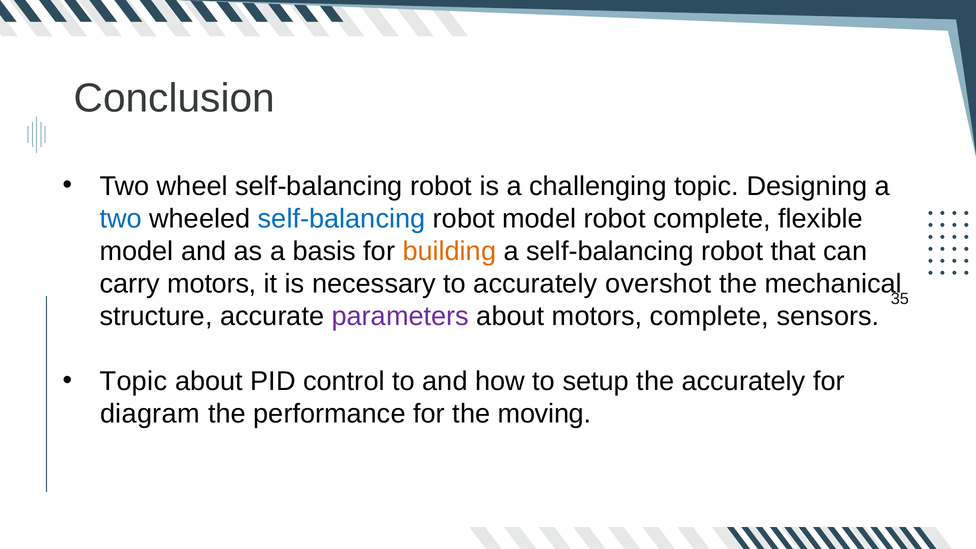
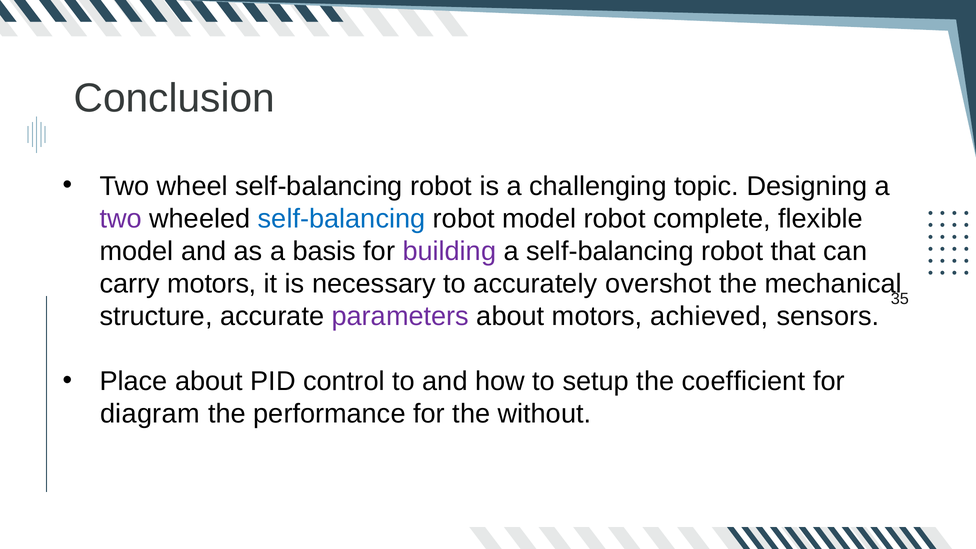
two colour: blue -> purple (121, 219)
building colour: orange -> purple (449, 251)
motors complete: complete -> achieved (709, 316)
Topic: Topic -> Place (134, 381)
the accurately: accurately -> coefficient (743, 381)
moving: moving -> without (544, 414)
